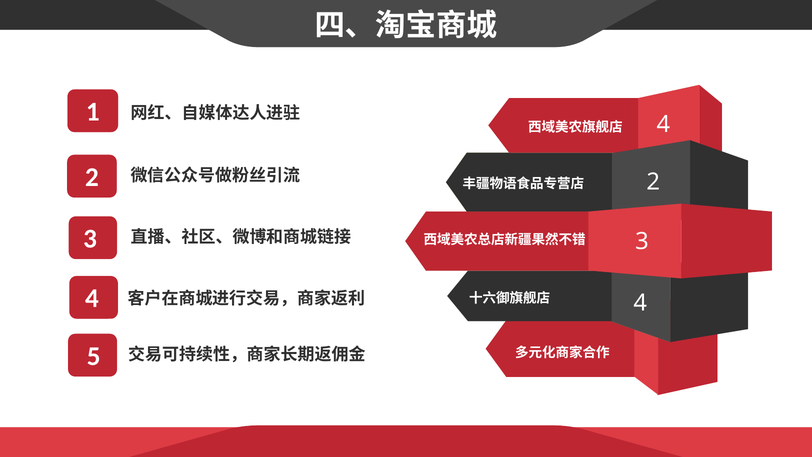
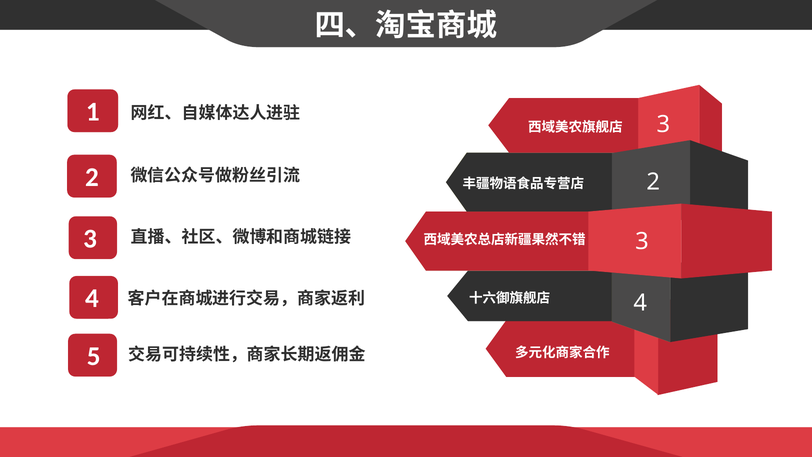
4: 4 -> 3 (663, 124)
